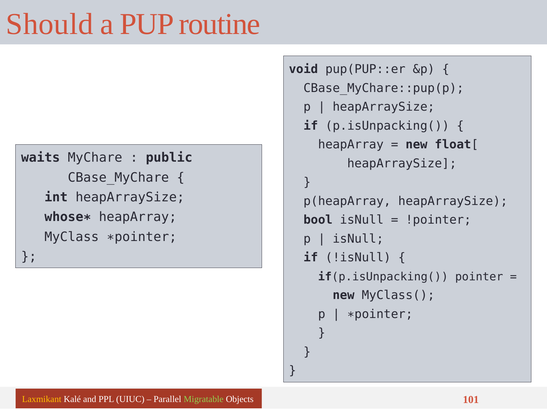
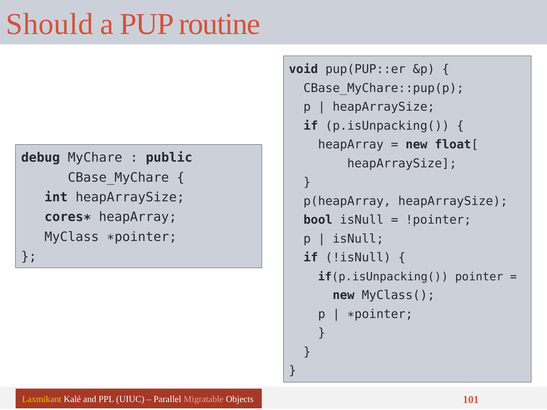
waits: waits -> debug (41, 158)
whose∗: whose∗ -> cores∗ (68, 217)
Migratable colour: light green -> pink (204, 399)
